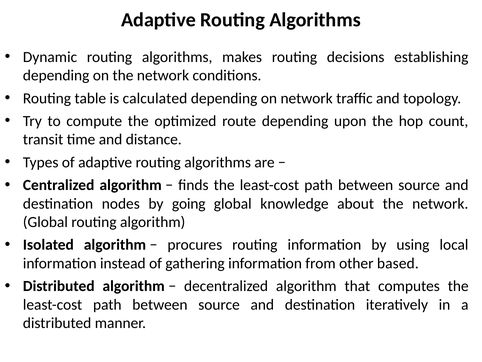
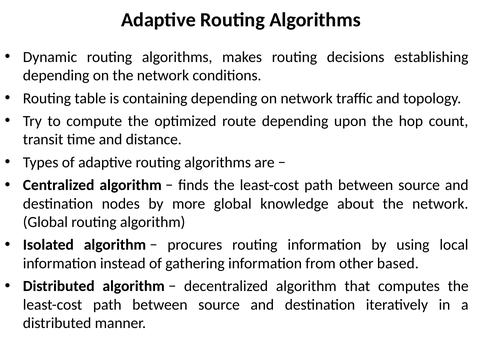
calculated: calculated -> containing (155, 98)
going: going -> more (189, 203)
